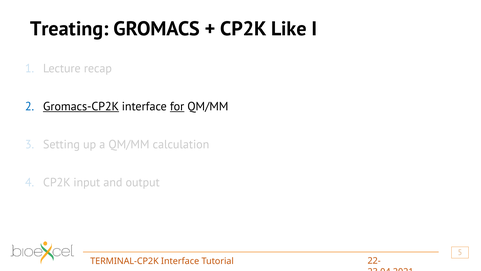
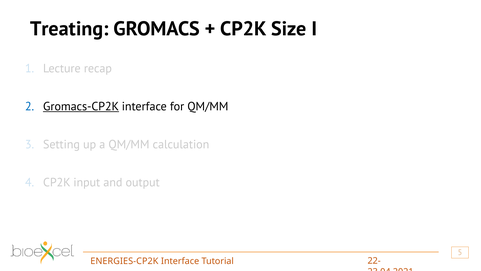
Like: Like -> Size (289, 29)
for underline: present -> none (177, 106)
TERMINAL-CP2K: TERMINAL-CP2K -> ENERGIES-CP2K (124, 261)
